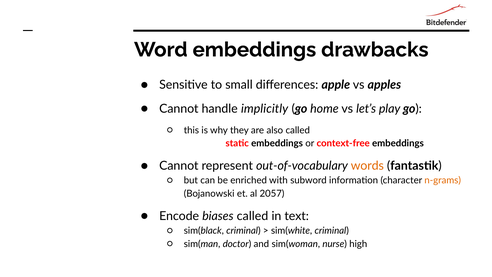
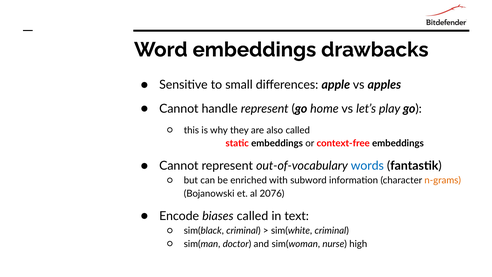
handle implicitly: implicitly -> represent (265, 109)
words colour: orange -> blue (367, 166)
2057: 2057 -> 2076 (272, 193)
